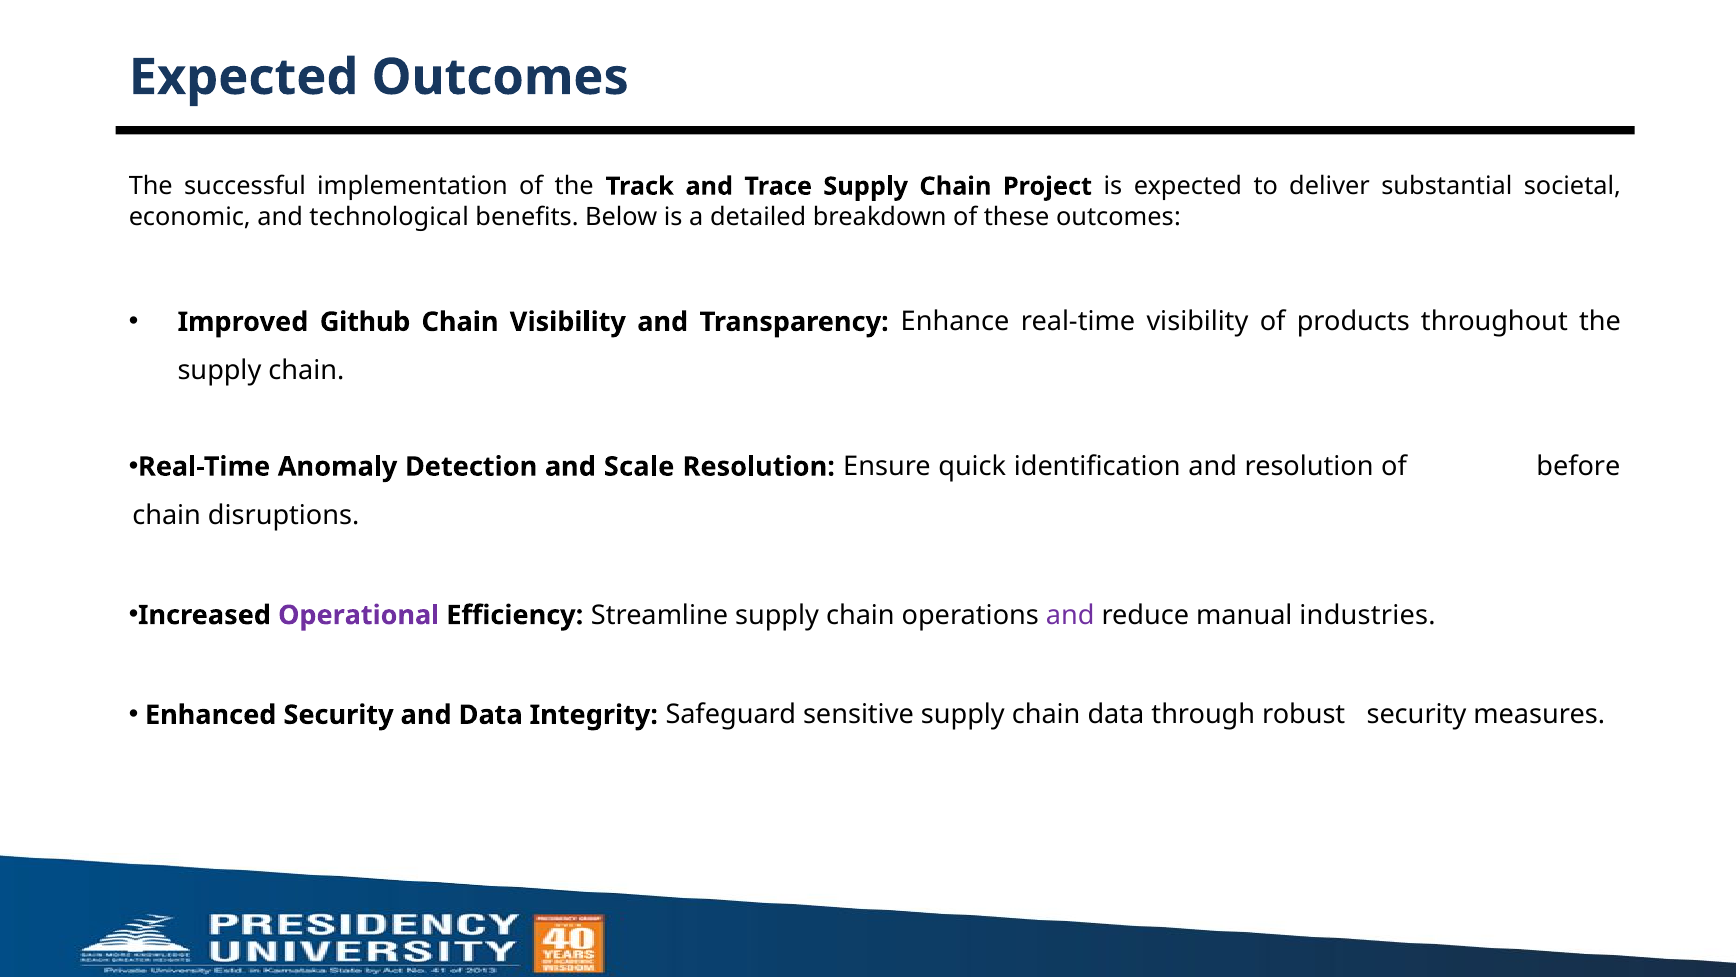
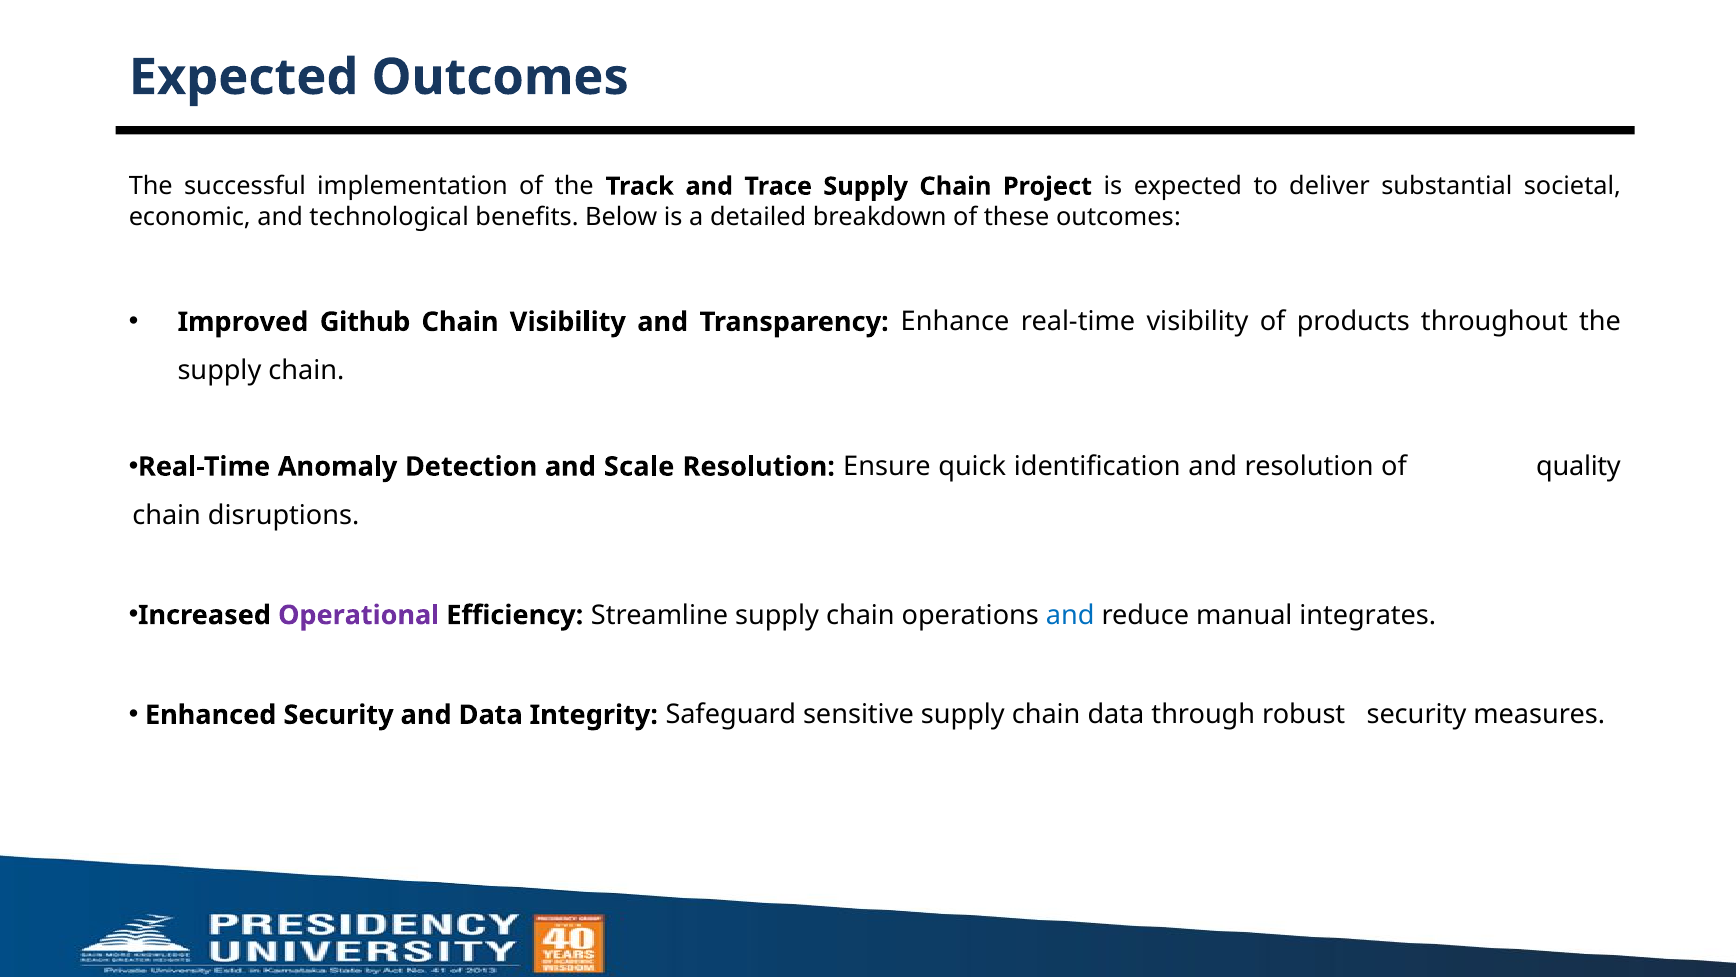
before: before -> quality (1579, 466)
and colour: purple -> blue (1070, 615)
industries: industries -> integrates (1368, 615)
